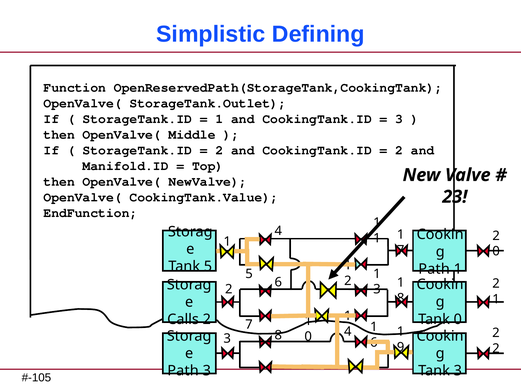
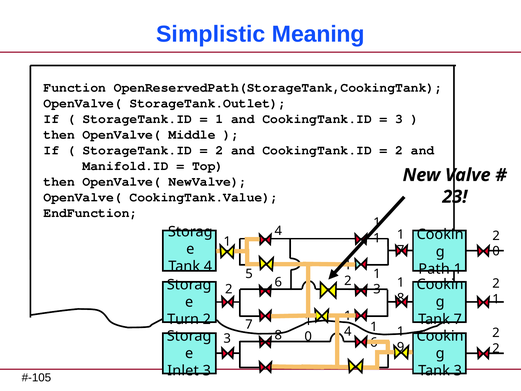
Defining: Defining -> Meaning (318, 34)
Tank 5: 5 -> 4 (208, 266)
Tank 0: 0 -> 7 (458, 319)
Calls: Calls -> Turn (183, 319)
Path: Path -> Inlet (183, 371)
